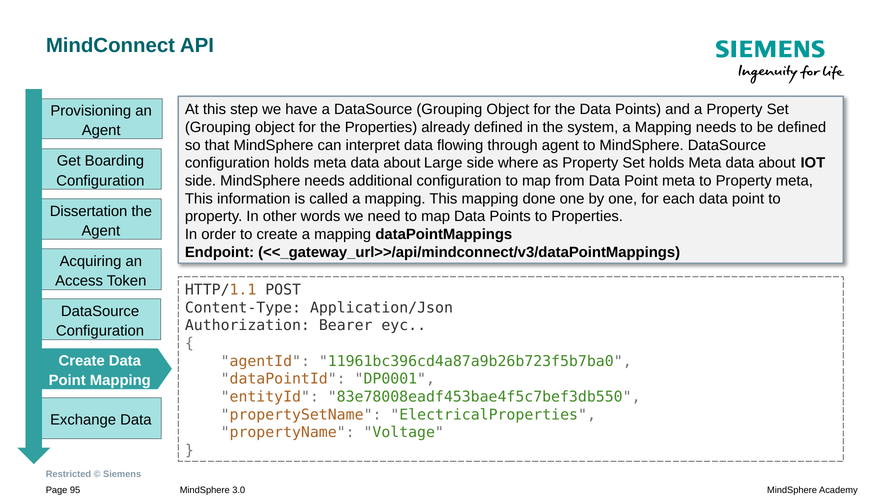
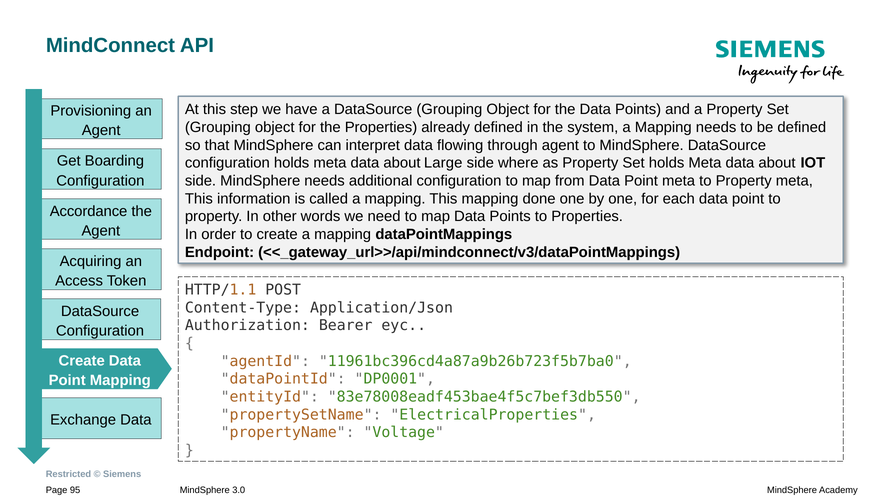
Dissertation: Dissertation -> Accordance (89, 211)
